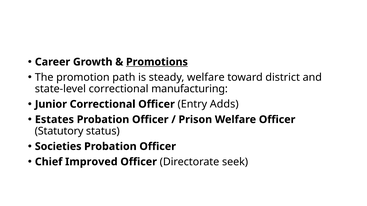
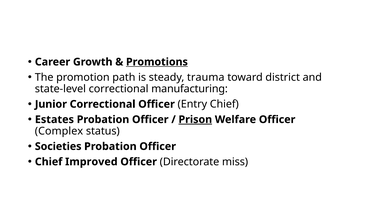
steady welfare: welfare -> trauma (206, 77)
Entry Adds: Adds -> Chief (224, 104)
Prison underline: none -> present (195, 120)
Statutory: Statutory -> Complex (59, 131)
seek: seek -> miss (235, 162)
